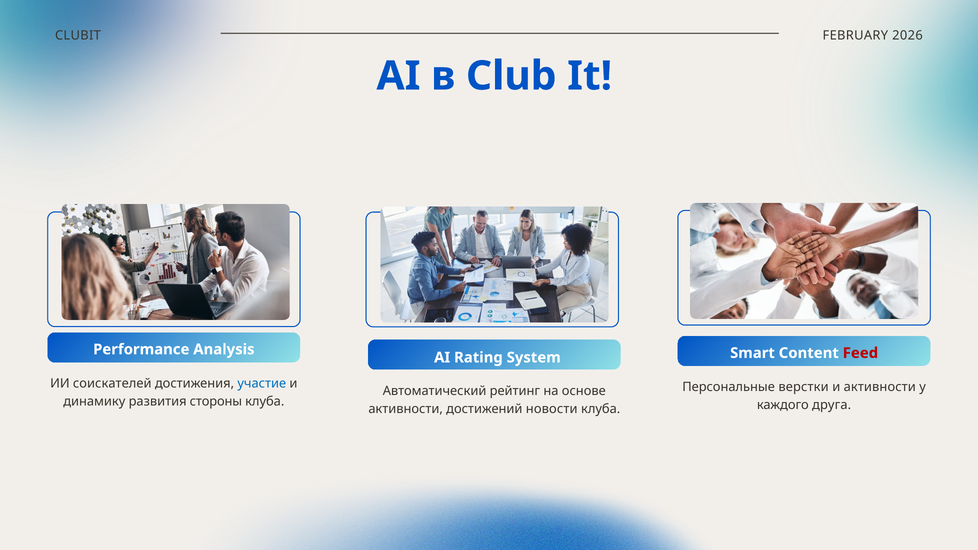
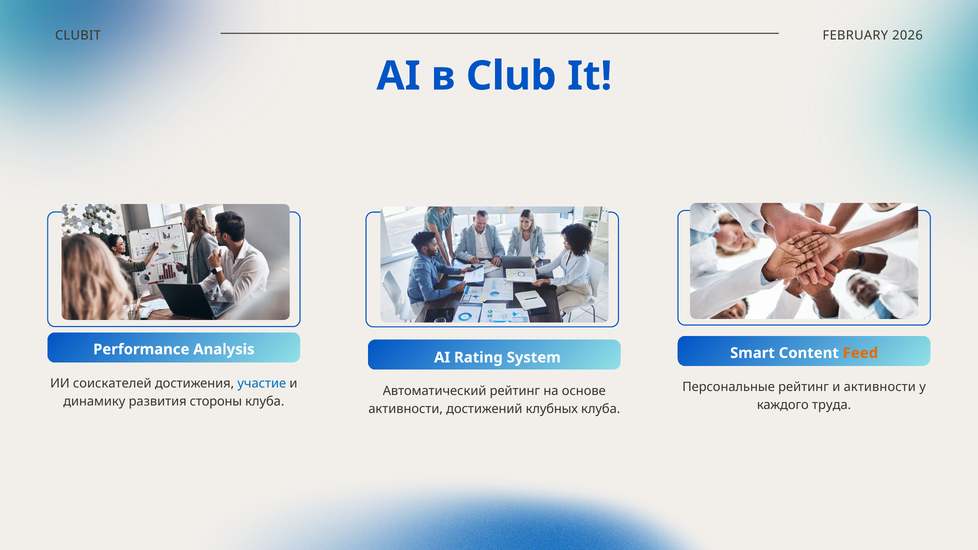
Feed colour: red -> orange (860, 353)
Персональные верстки: верстки -> рейтинг (804, 387)
друга: друга -> труда (832, 405)
новости: новости -> клубных (552, 409)
